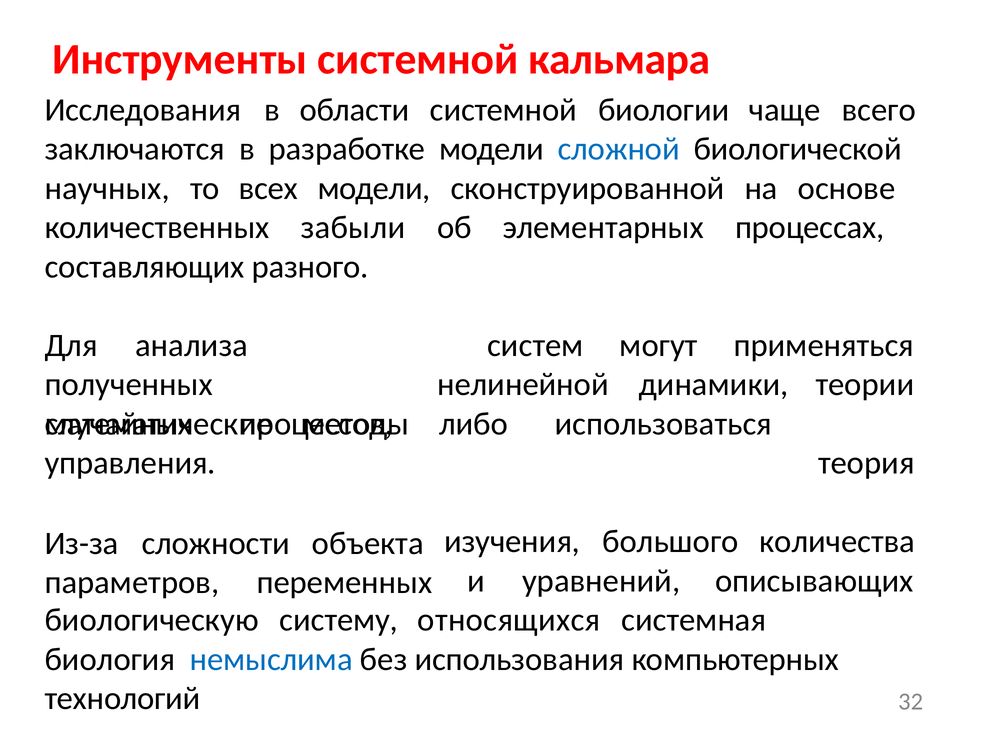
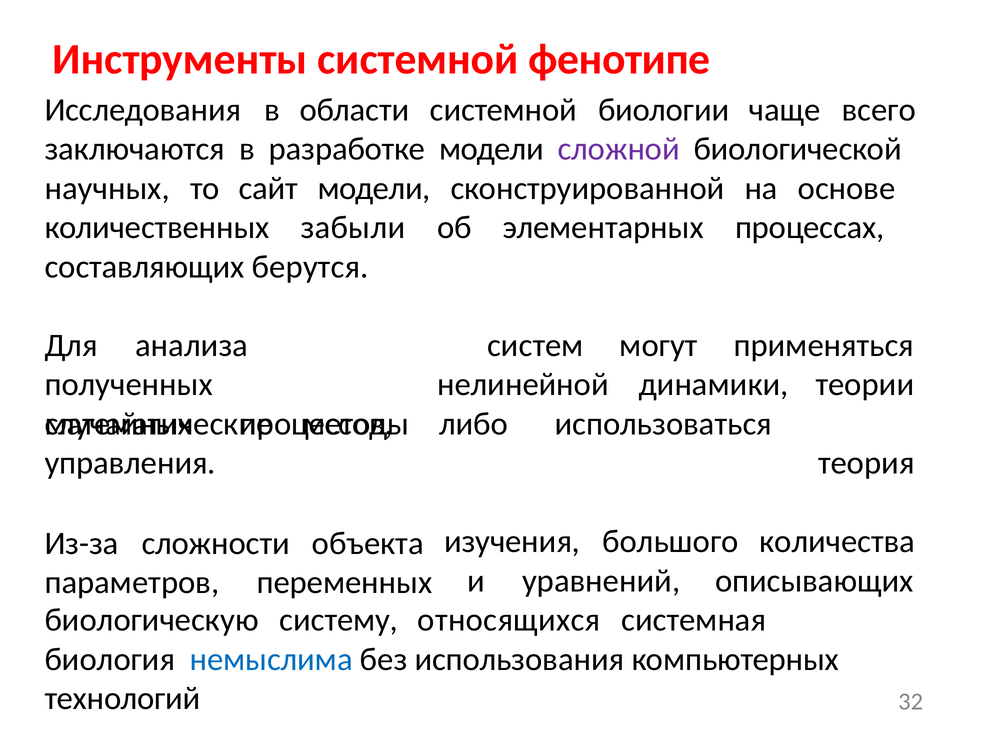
кальмара: кальмара -> фенотипе (619, 59)
сложной colour: blue -> purple (619, 149)
всех: всех -> сайт (268, 188)
разного: разного -> берутся (310, 267)
